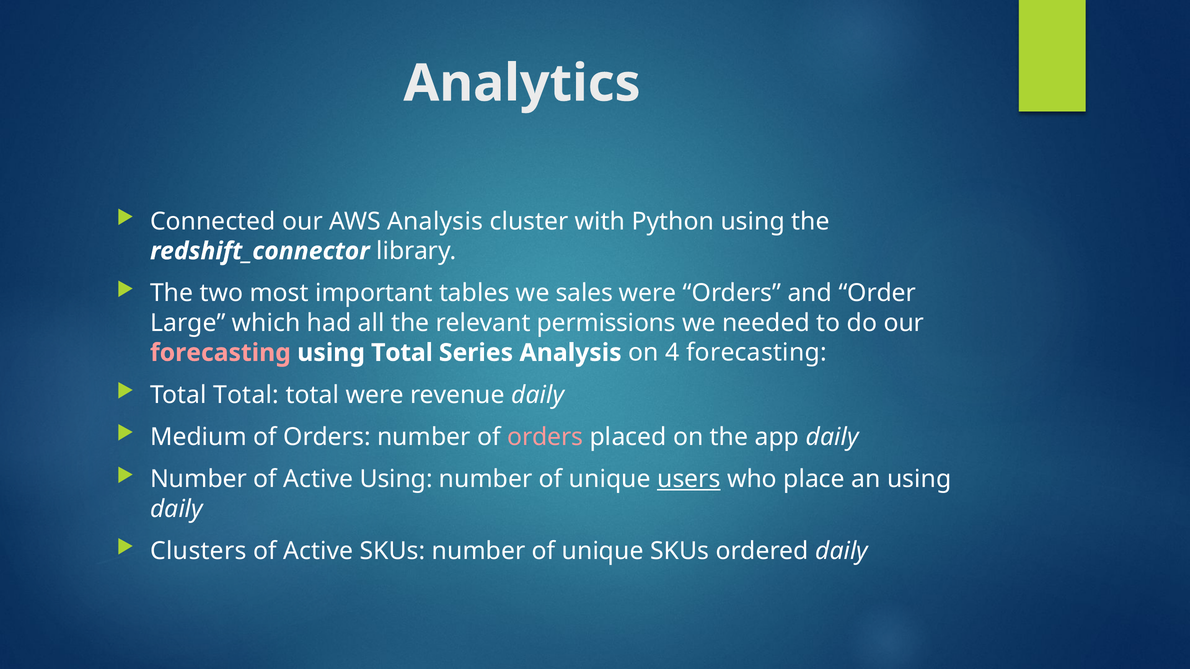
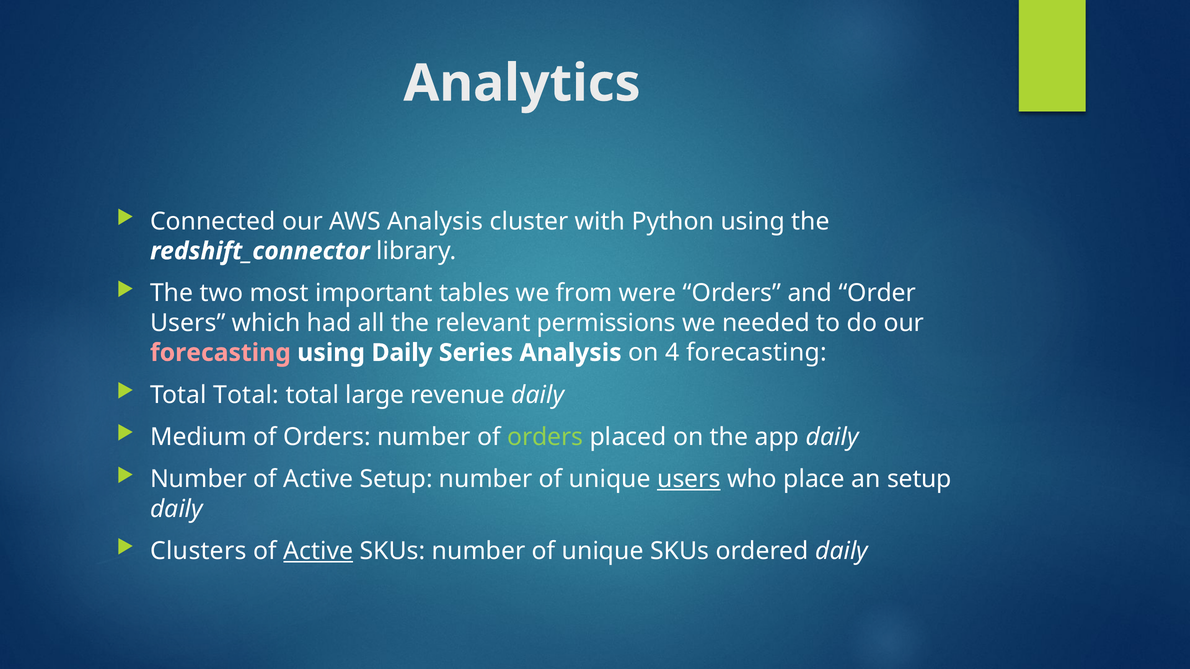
sales: sales -> from (584, 293)
Large: Large -> Users (188, 323)
using Total: Total -> Daily (402, 353)
total were: were -> large (375, 395)
orders colour: pink -> light green (545, 437)
Active Using: Using -> Setup (396, 479)
an using: using -> setup (919, 479)
Active underline: none -> present (318, 551)
